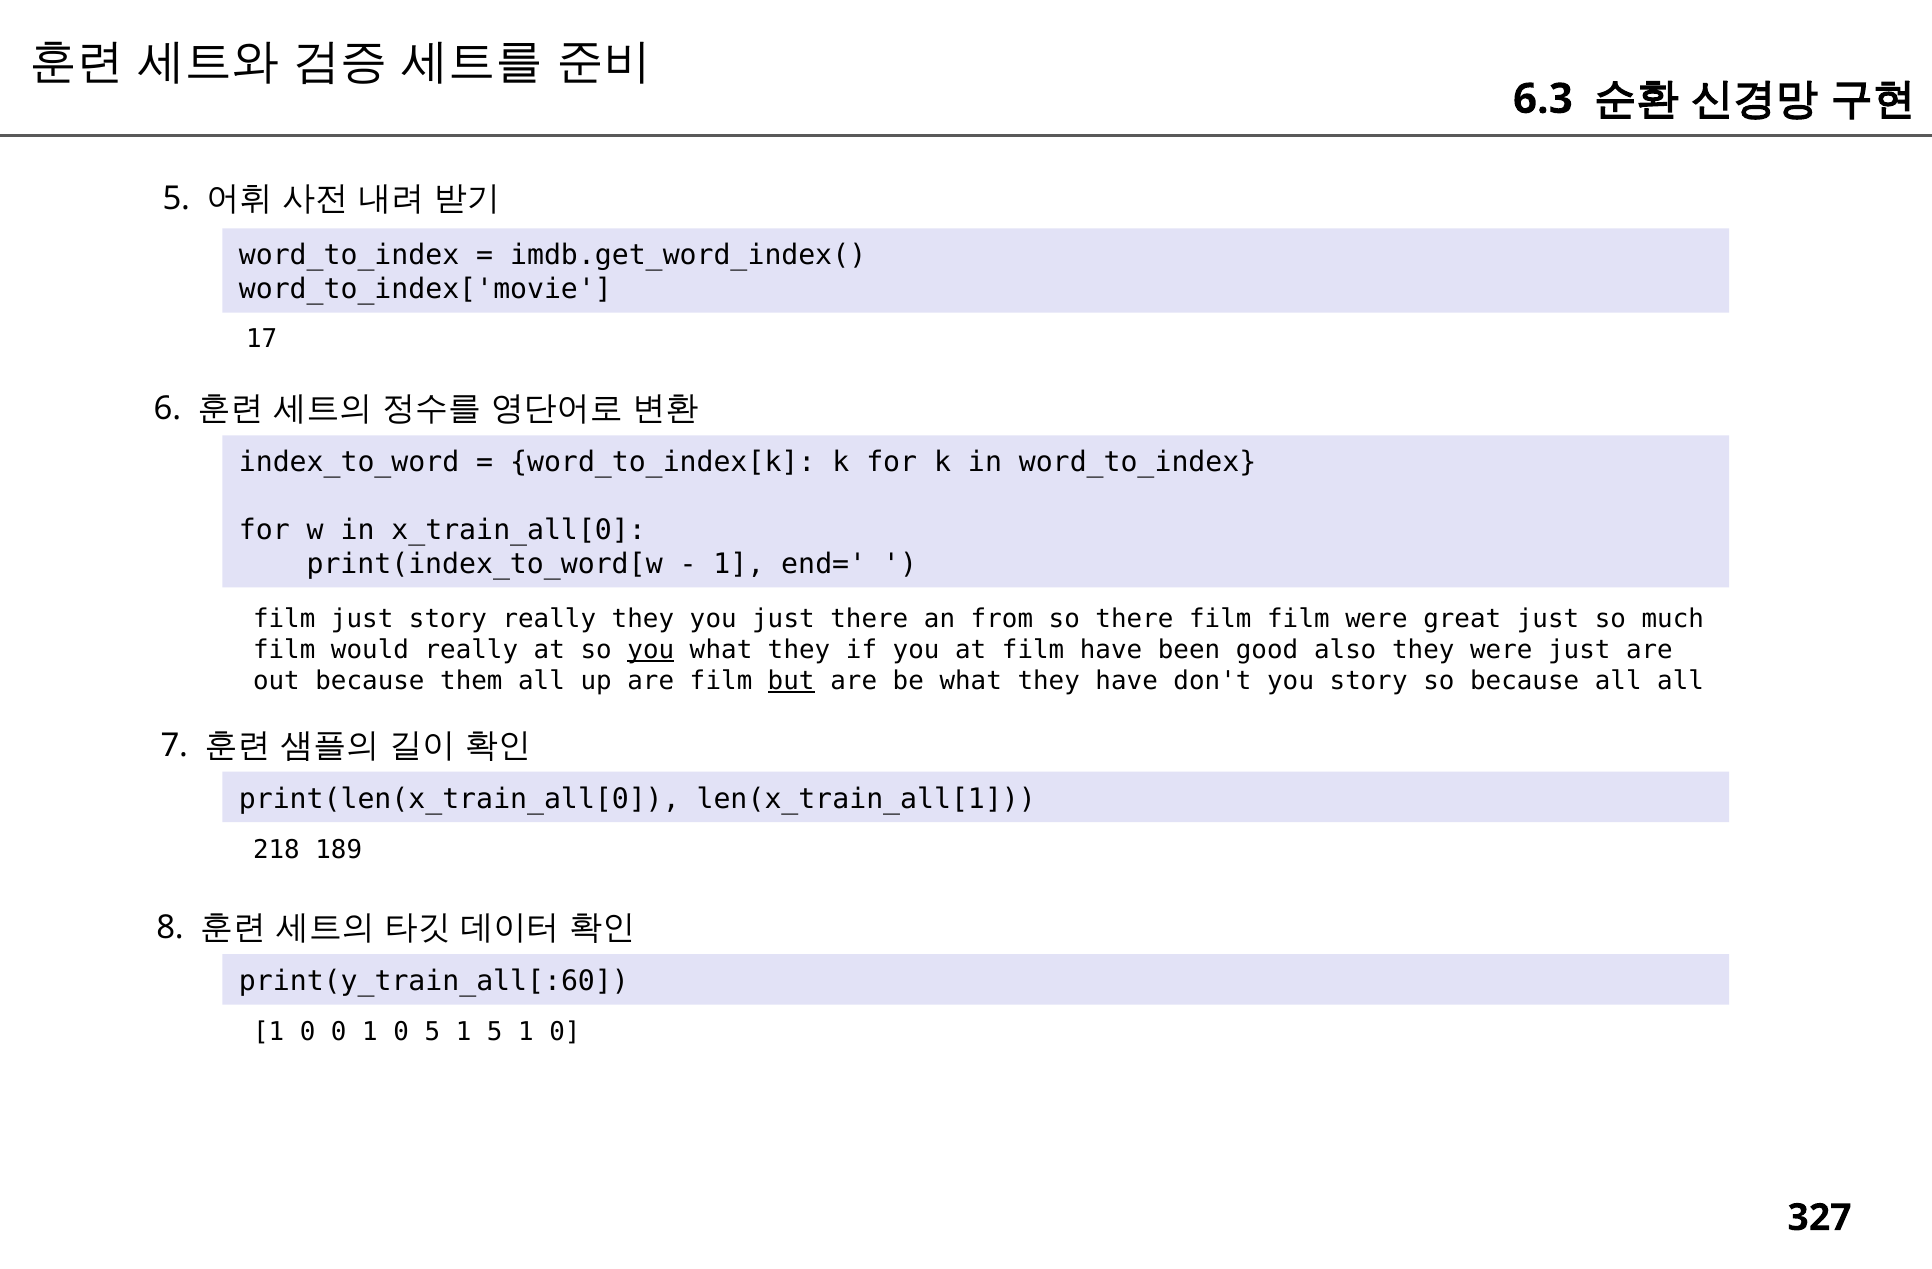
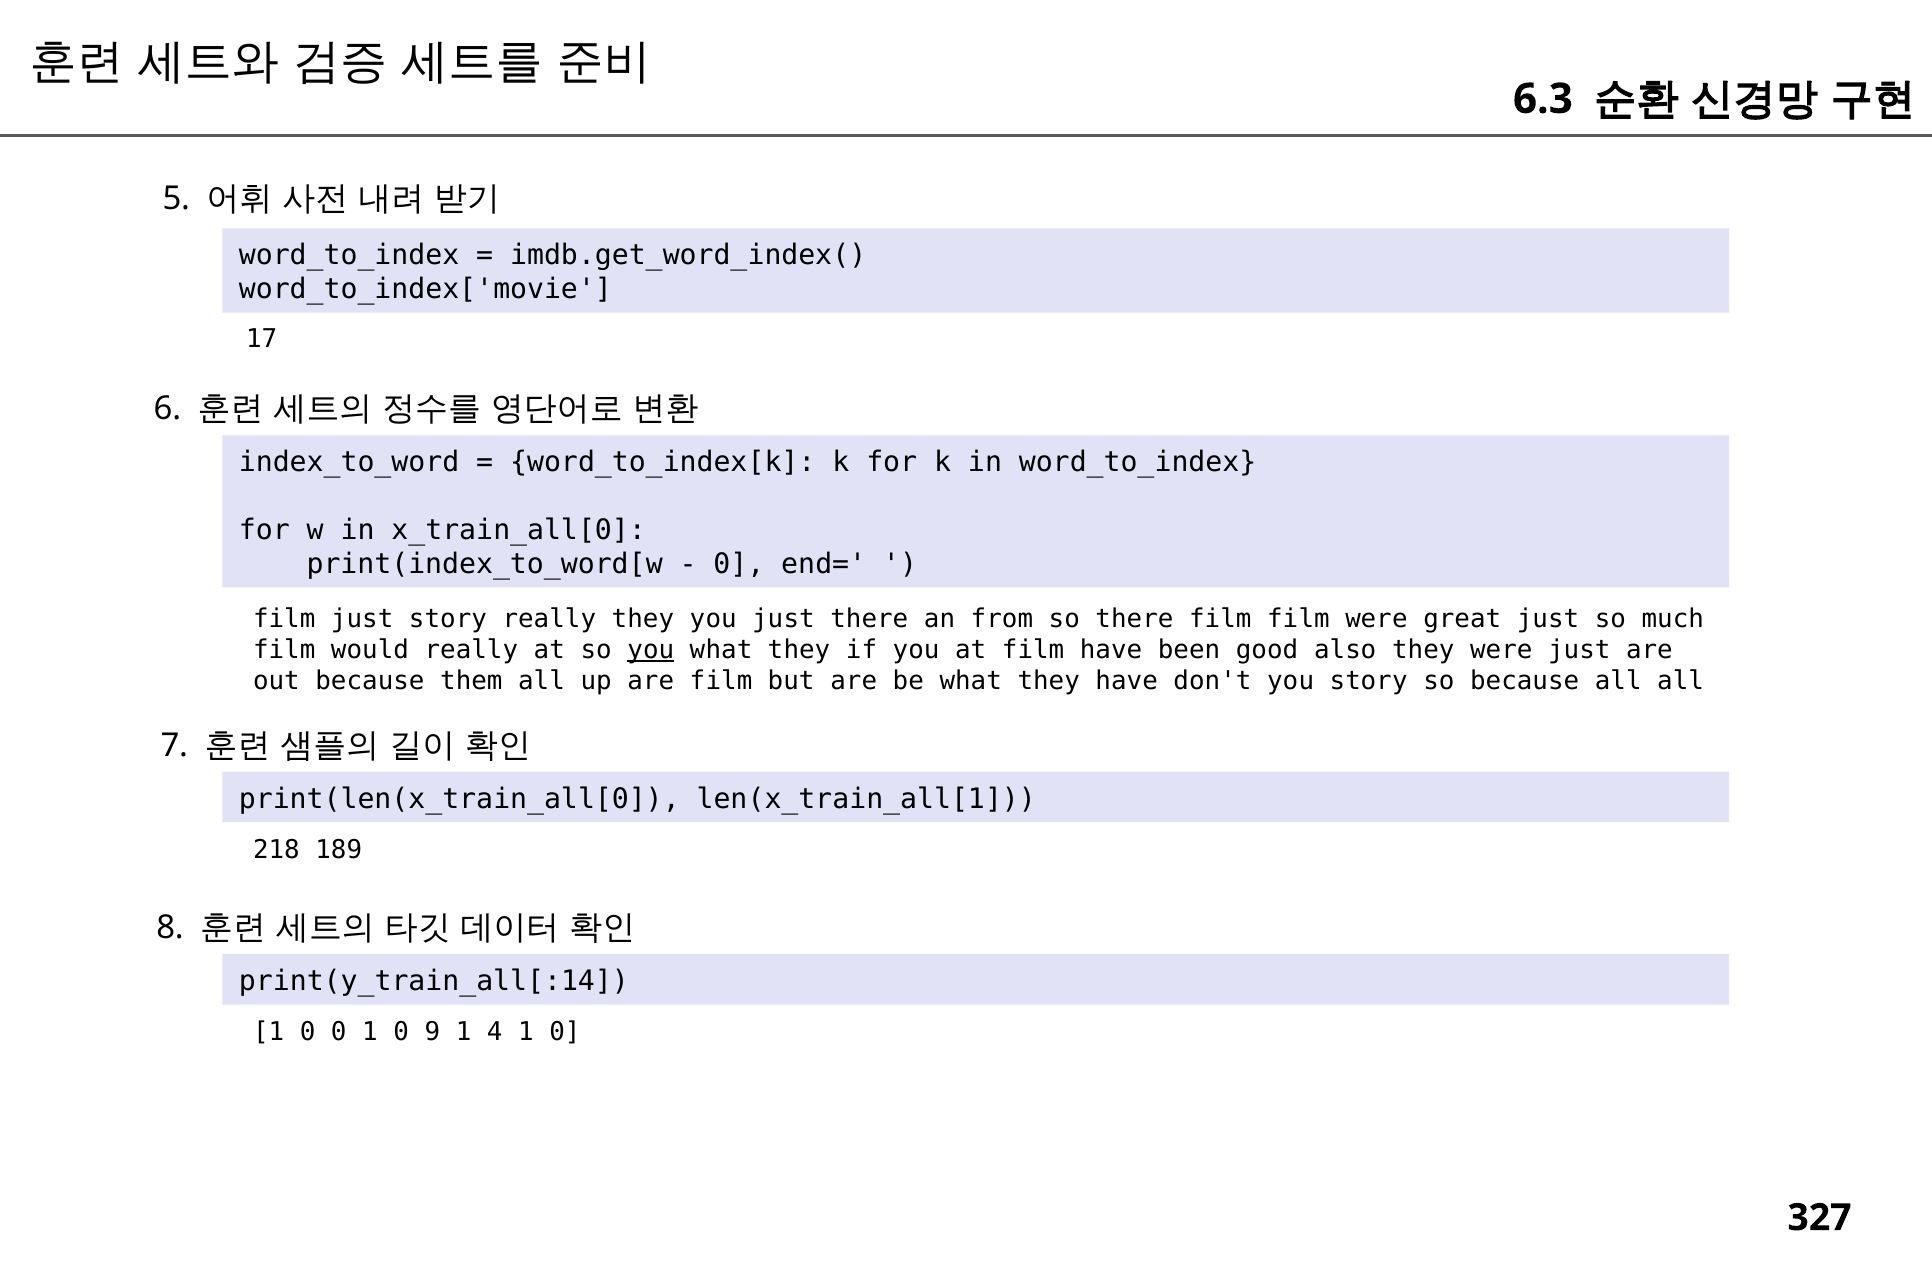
1: 1 -> 0 (739, 564)
but underline: present -> none (791, 681)
print(y_train_all[:60: print(y_train_all[:60 -> print(y_train_all[:14 (434, 981)
0 5: 5 -> 9 (432, 1032)
1 5: 5 -> 4 (495, 1032)
